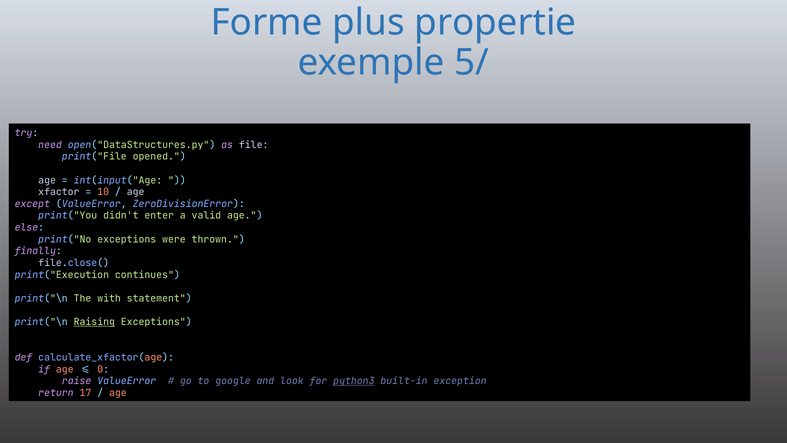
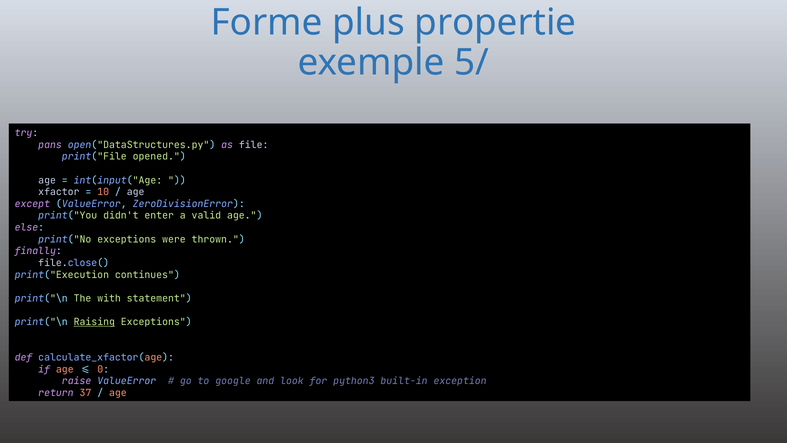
need: need -> pans (50, 145)
python3 underline: present -> none (354, 381)
17: 17 -> 37 (85, 393)
